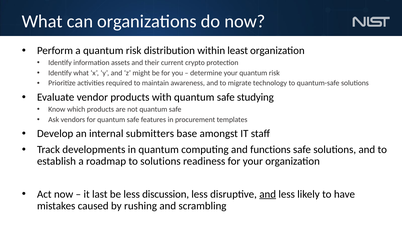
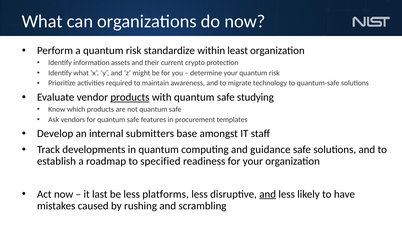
distribution: distribution -> standardize (169, 51)
products underline: none -> present (130, 97)
functions: functions -> guidance (270, 150)
to solutions: solutions -> specified (160, 161)
discussion: discussion -> platforms (166, 194)
